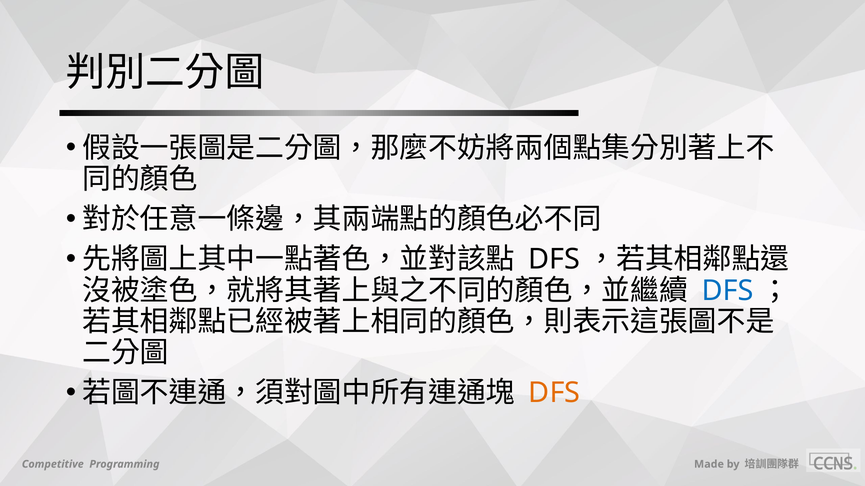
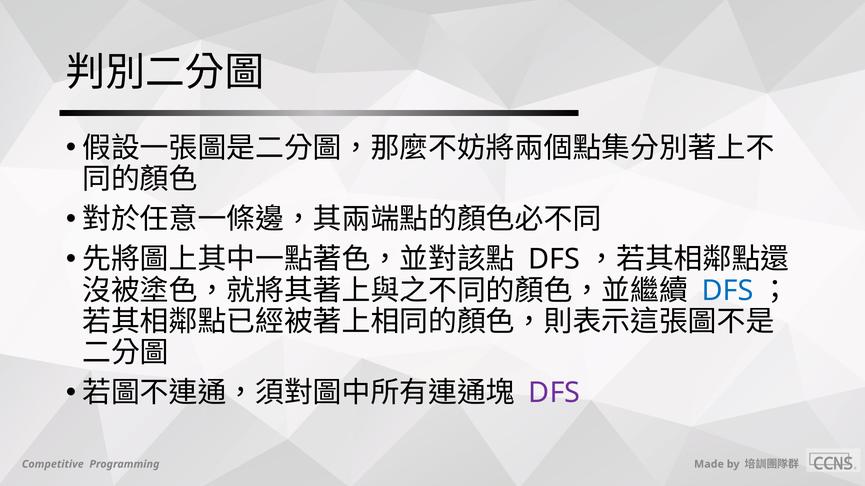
DFS colour: orange -> purple (554, 393)
